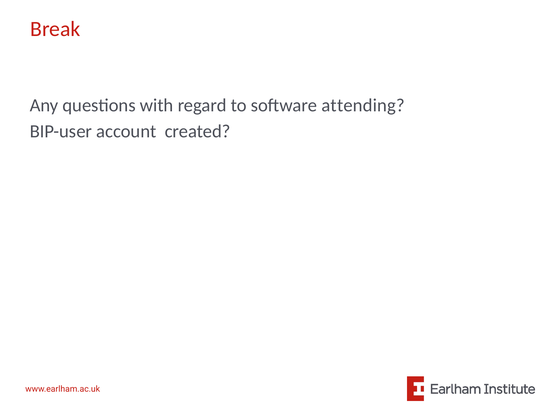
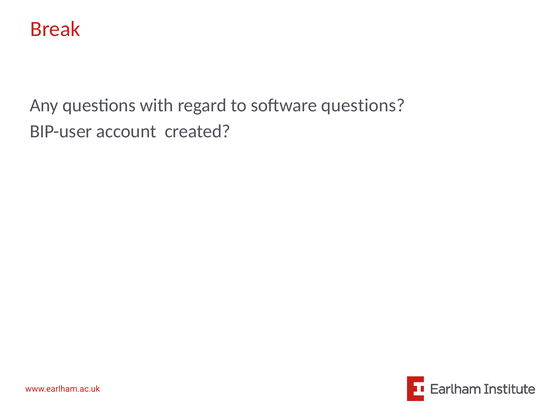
software attending: attending -> questions (363, 105)
